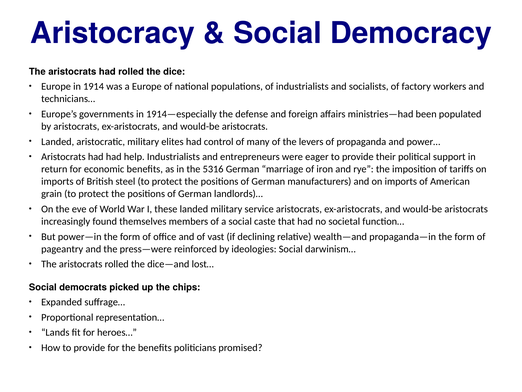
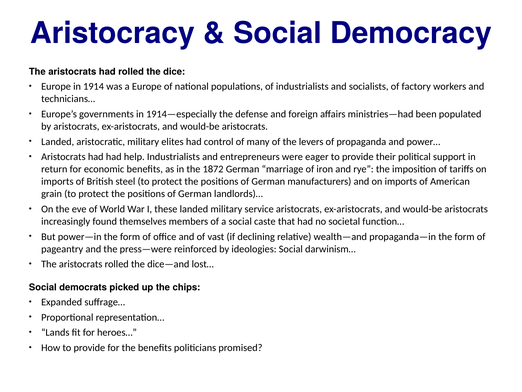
5316: 5316 -> 1872 (213, 169)
